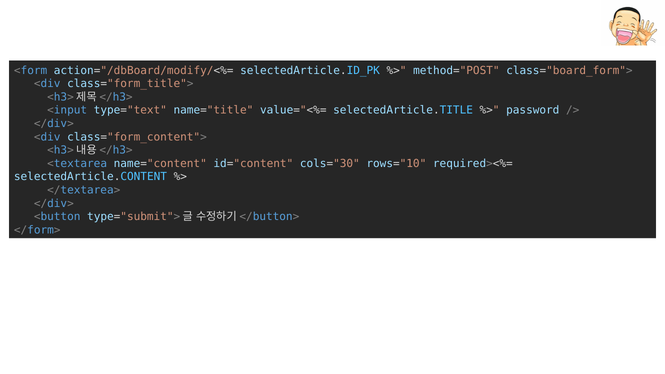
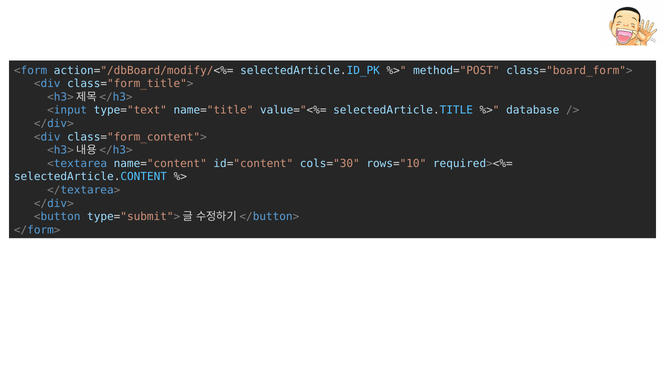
password: password -> database (533, 110)
